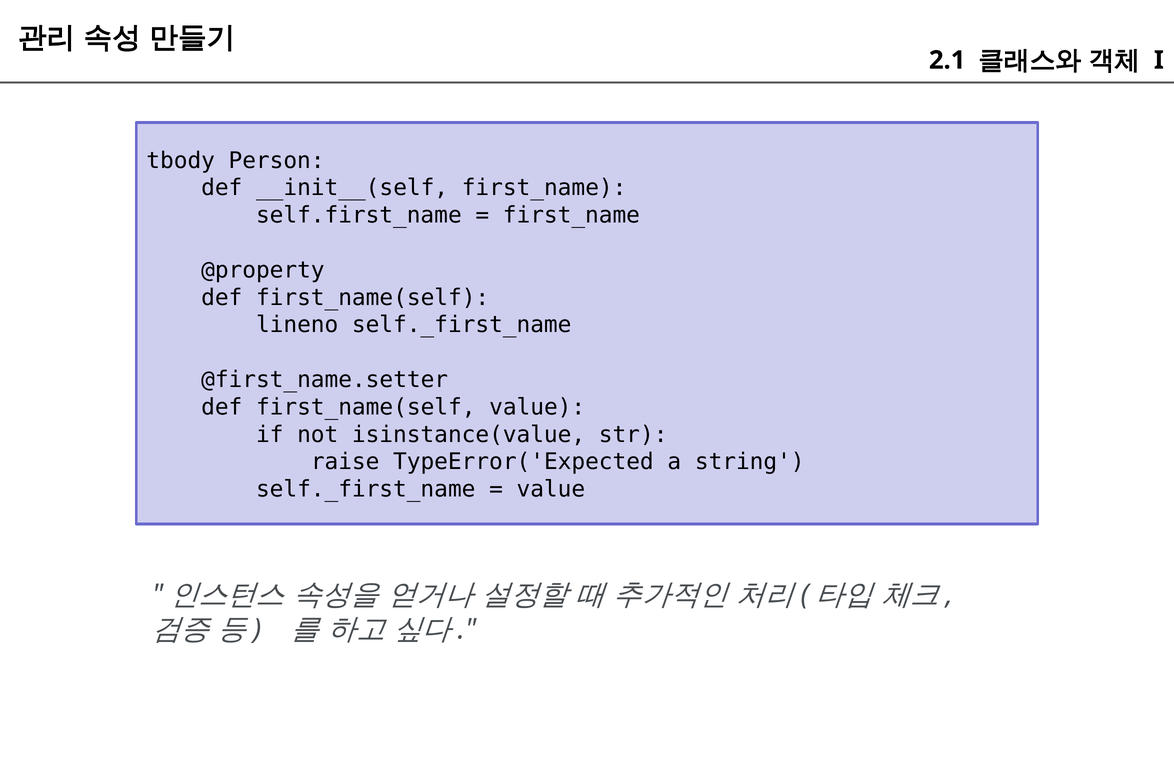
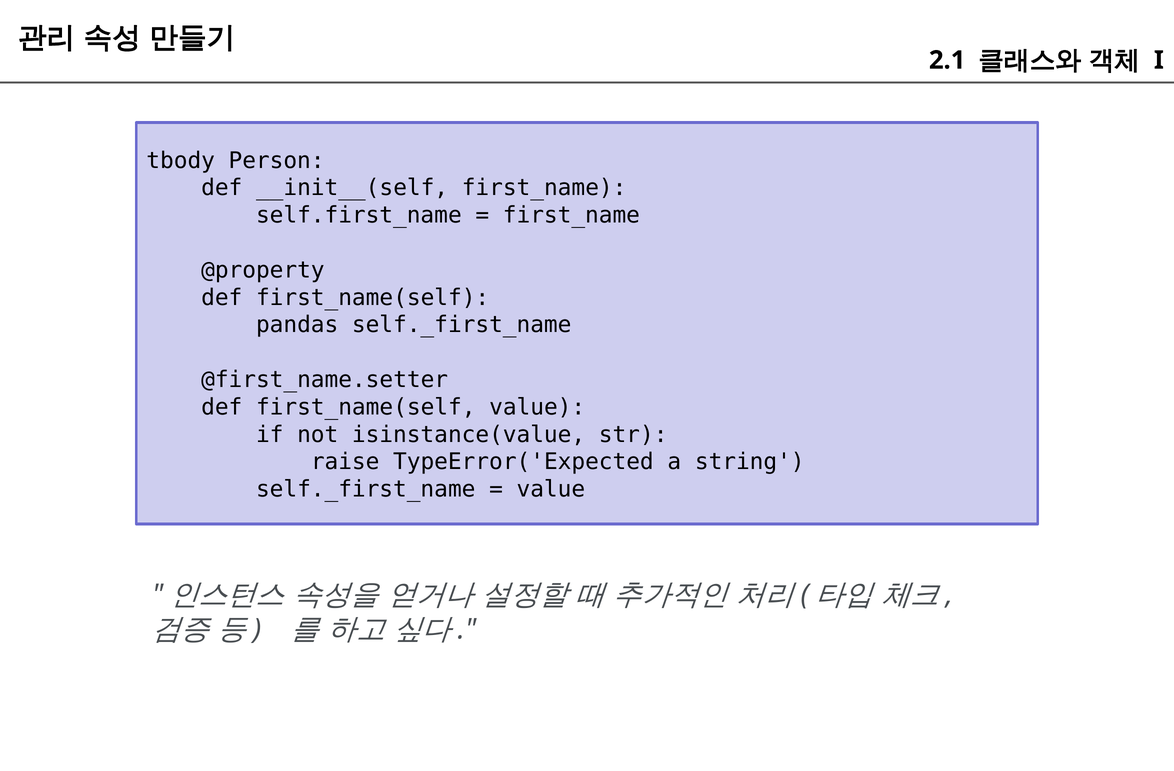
lineno: lineno -> pandas (297, 325)
